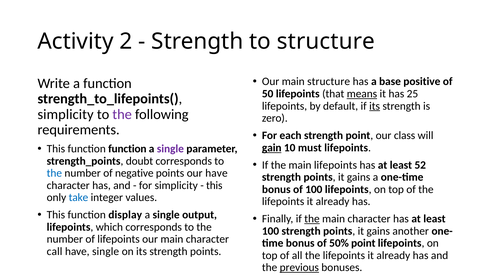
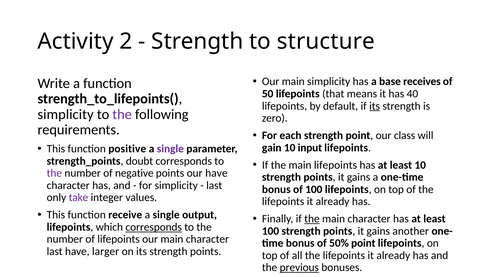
main structure: structure -> simplicity (329, 82)
positive: positive -> receives (422, 82)
means underline: present -> none (362, 94)
25: 25 -> 40 (412, 94)
gain underline: present -> none (272, 148)
must: must -> input (310, 148)
function function: function -> positive (127, 149)
least 52: 52 -> 10 (420, 165)
the colour: blue -> purple (54, 173)
this: this -> last (214, 185)
take colour: blue -> purple (78, 197)
display: display -> receive (125, 215)
corresponds underline: none -> present (154, 227)
call: call -> last (55, 251)
have single: single -> larger (106, 251)
